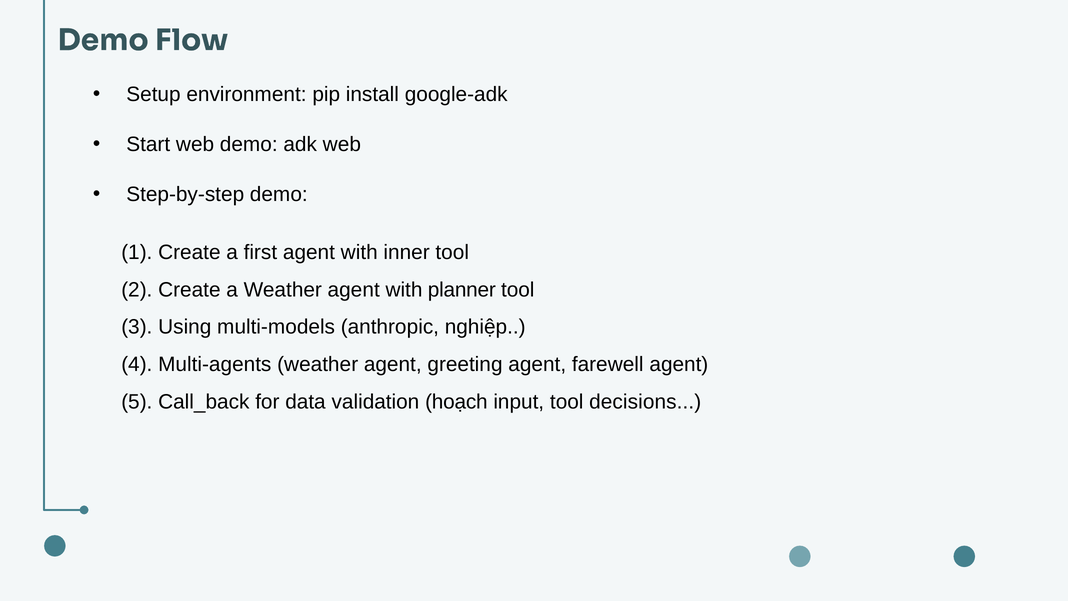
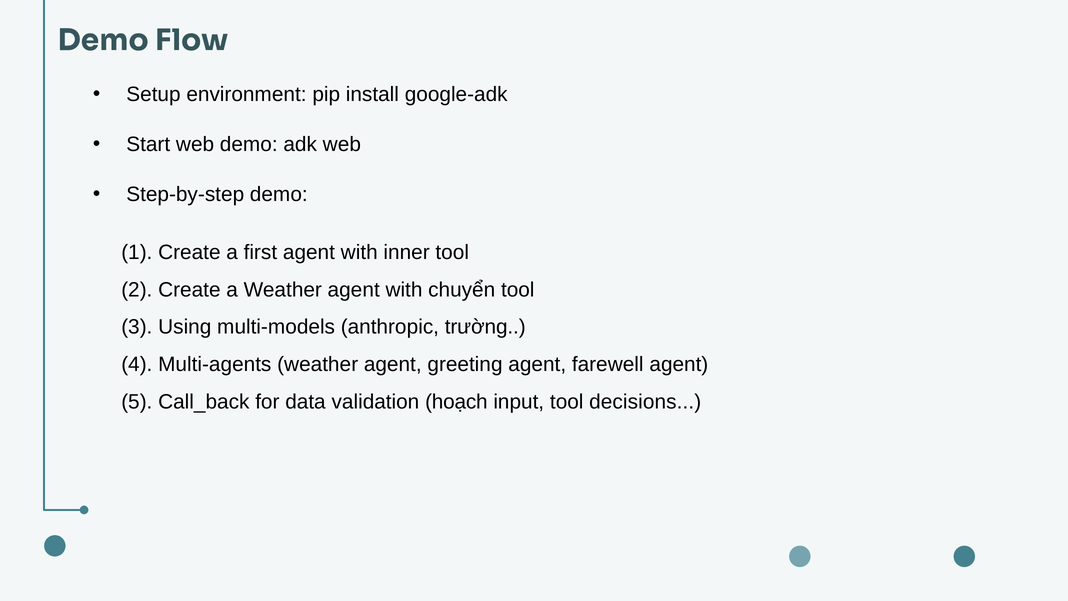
planner: planner -> chuyển (462, 290)
nghiệp: nghiệp -> trường (485, 327)
